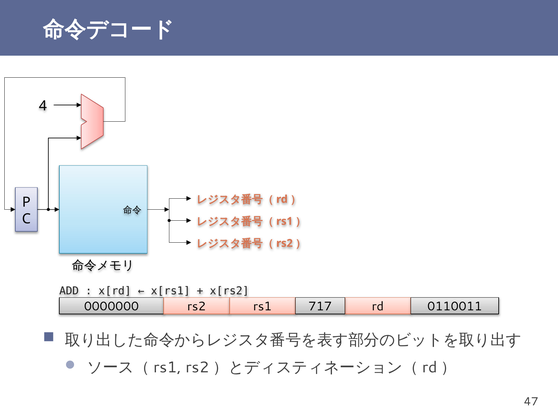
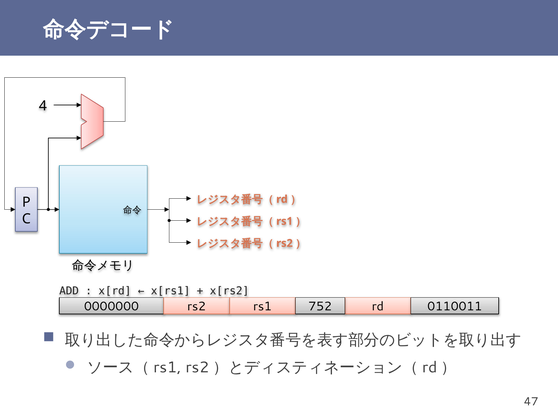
717: 717 -> 752 (320, 306)
